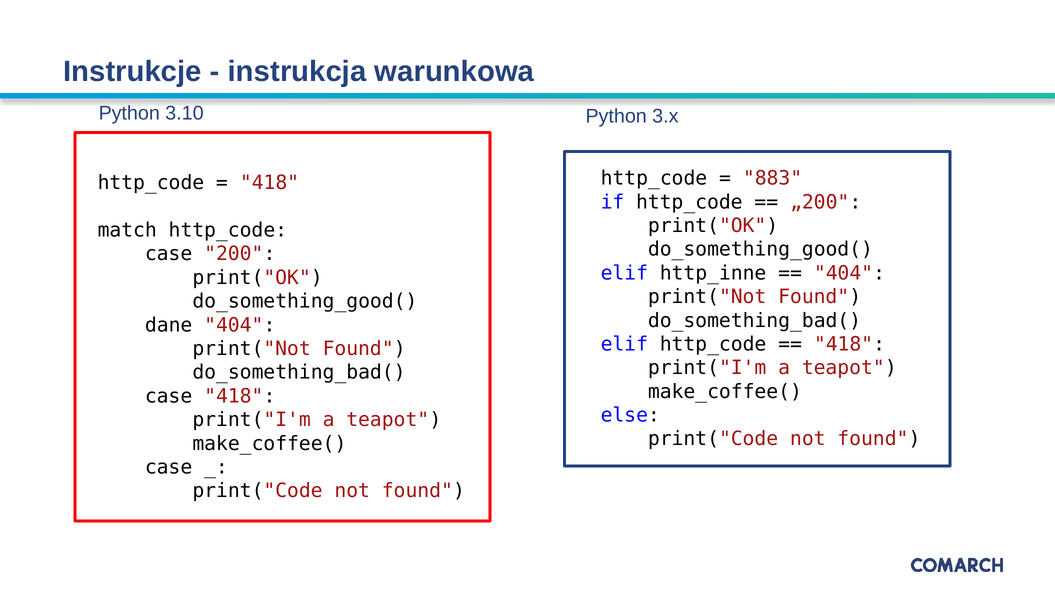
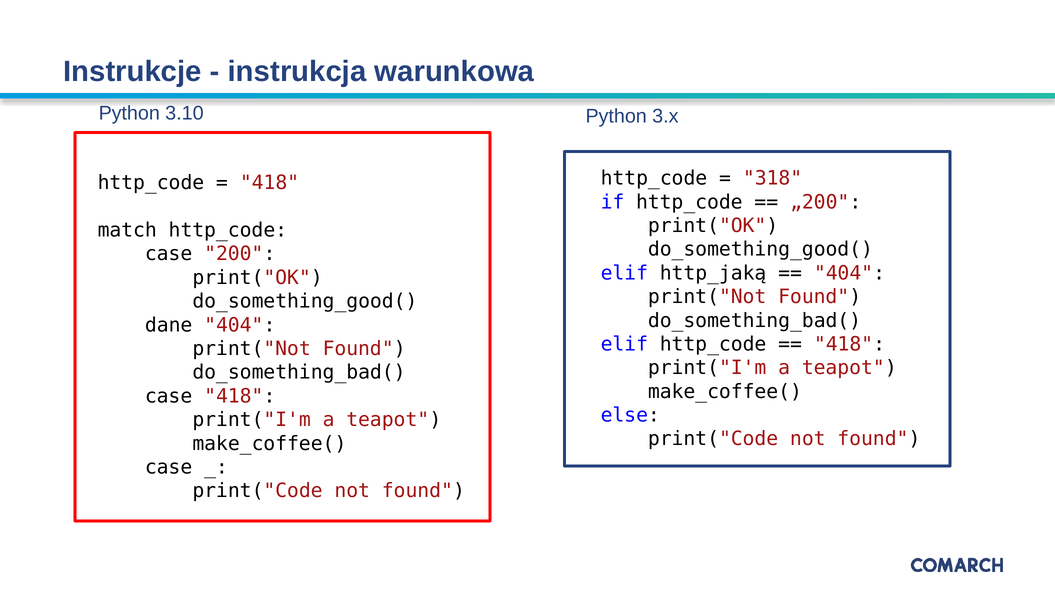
883: 883 -> 318 (773, 178)
http_inne: http_inne -> http_jaką (713, 273)
